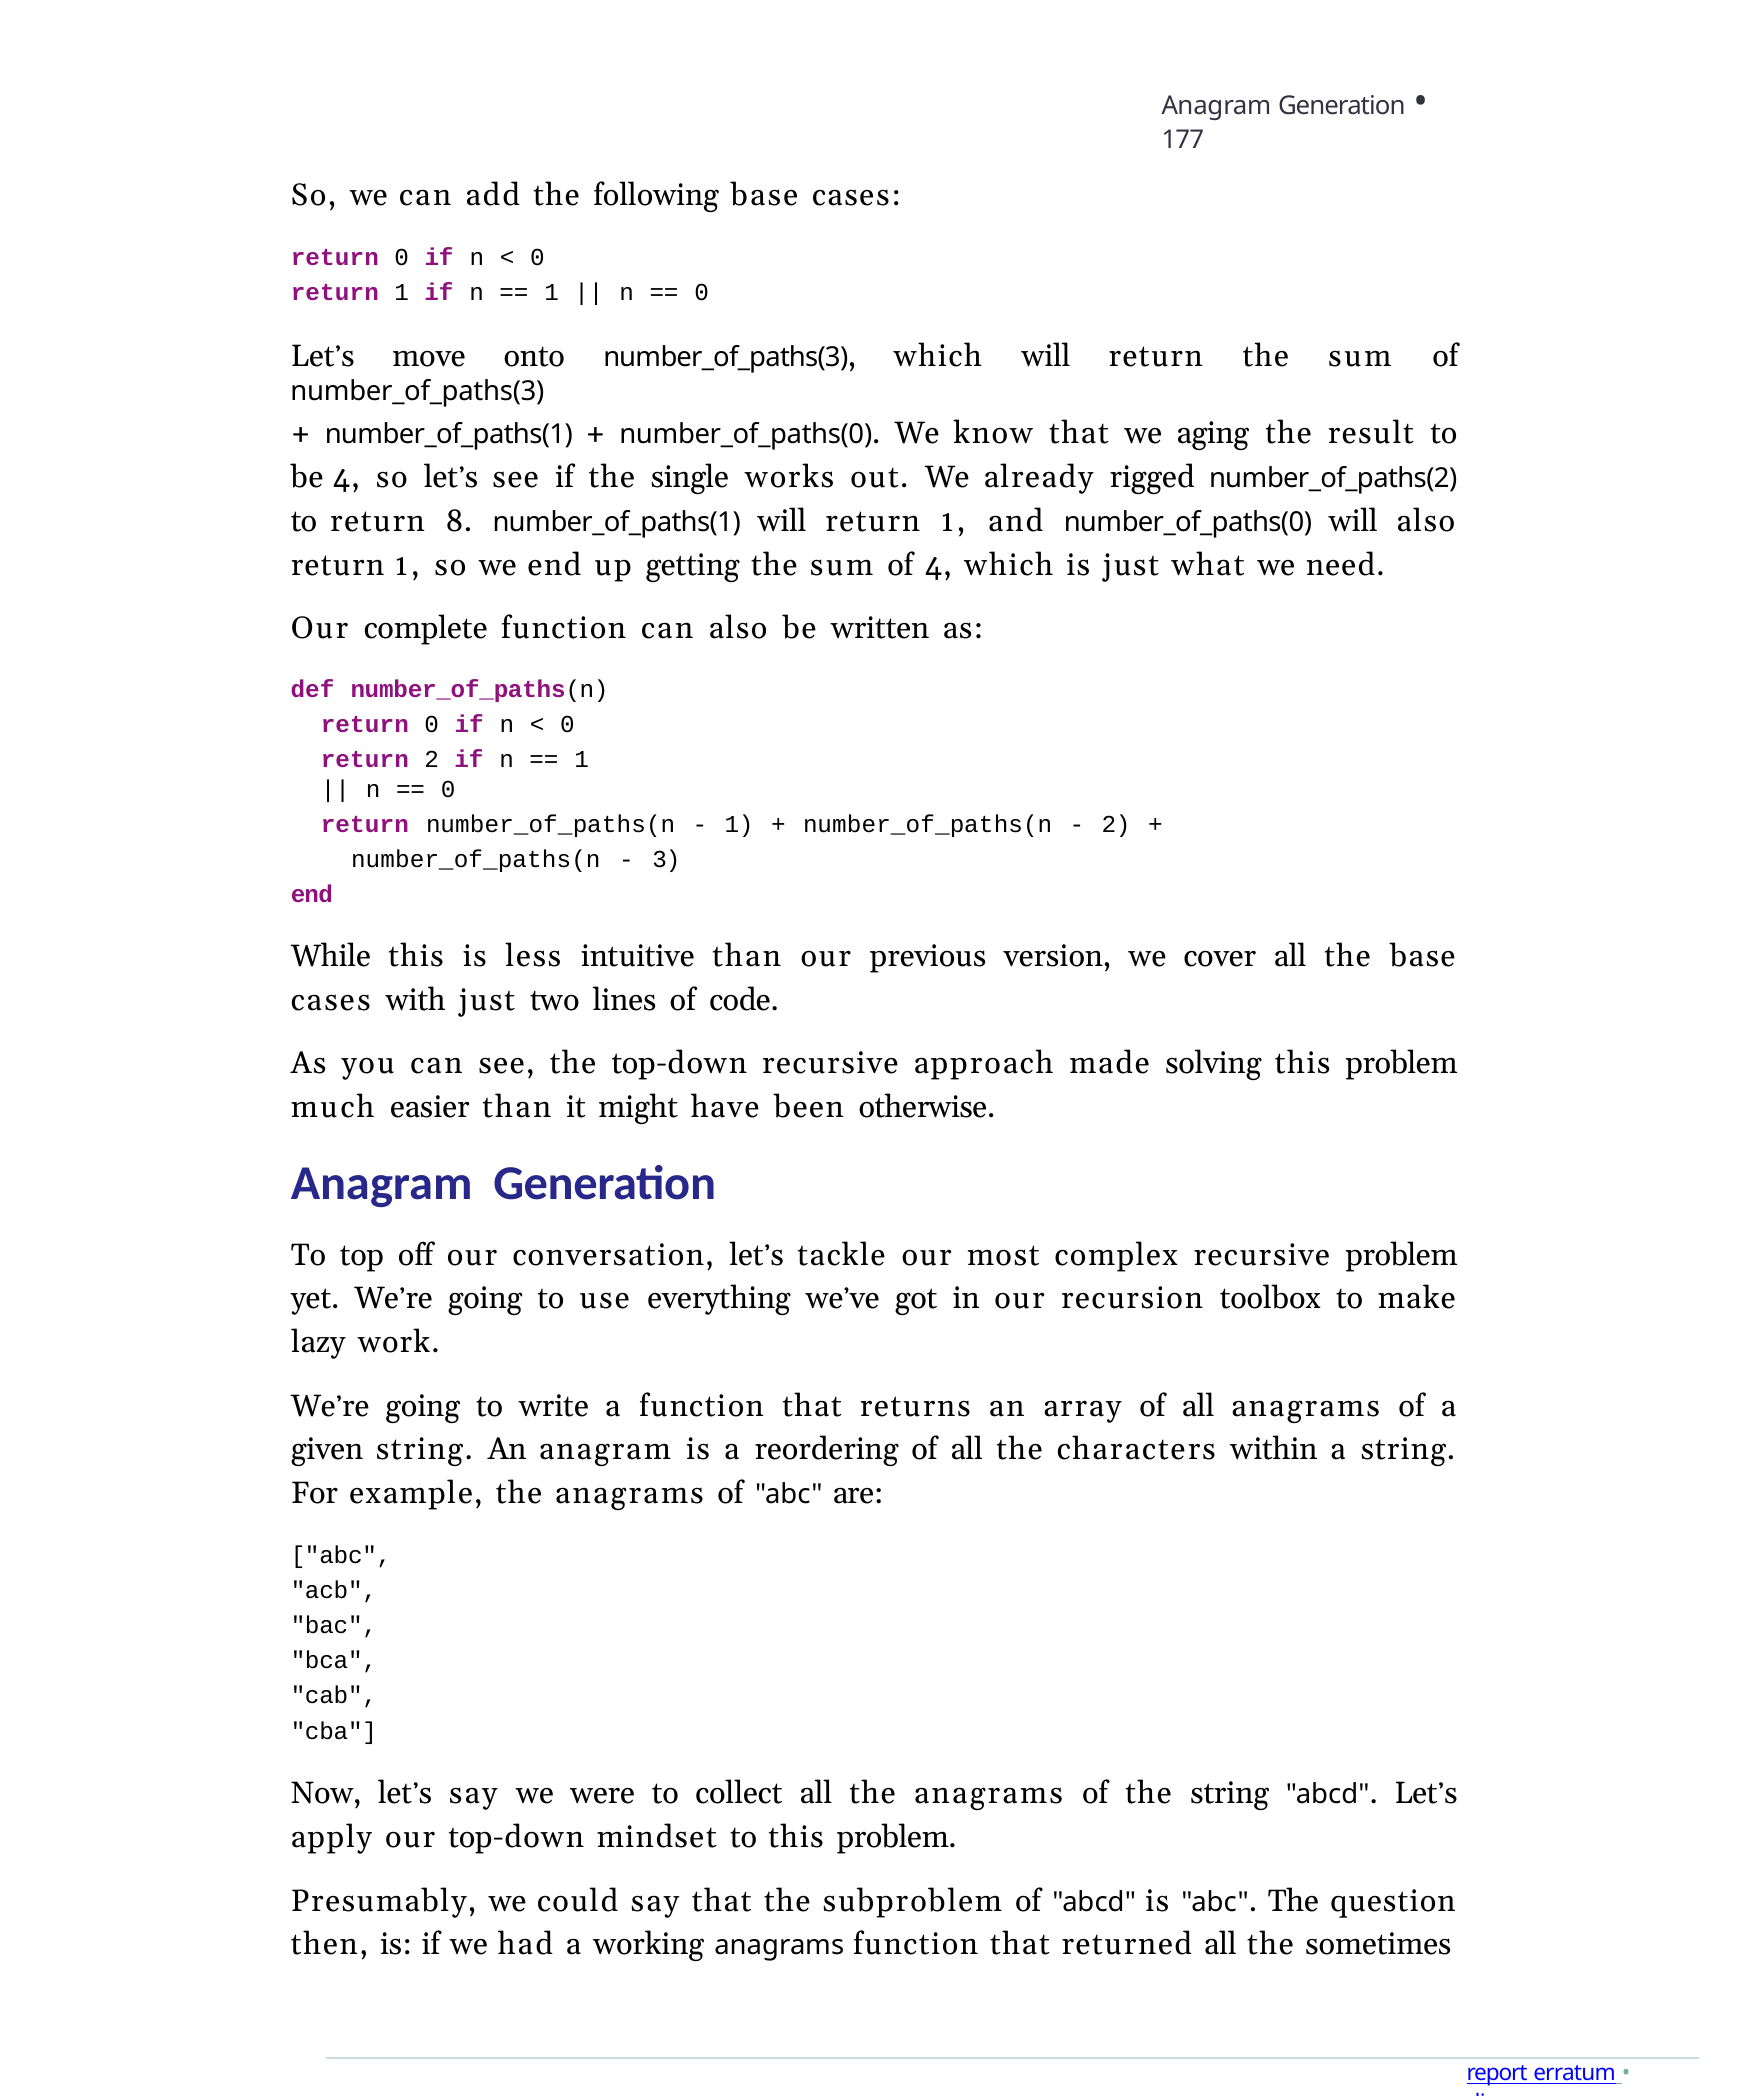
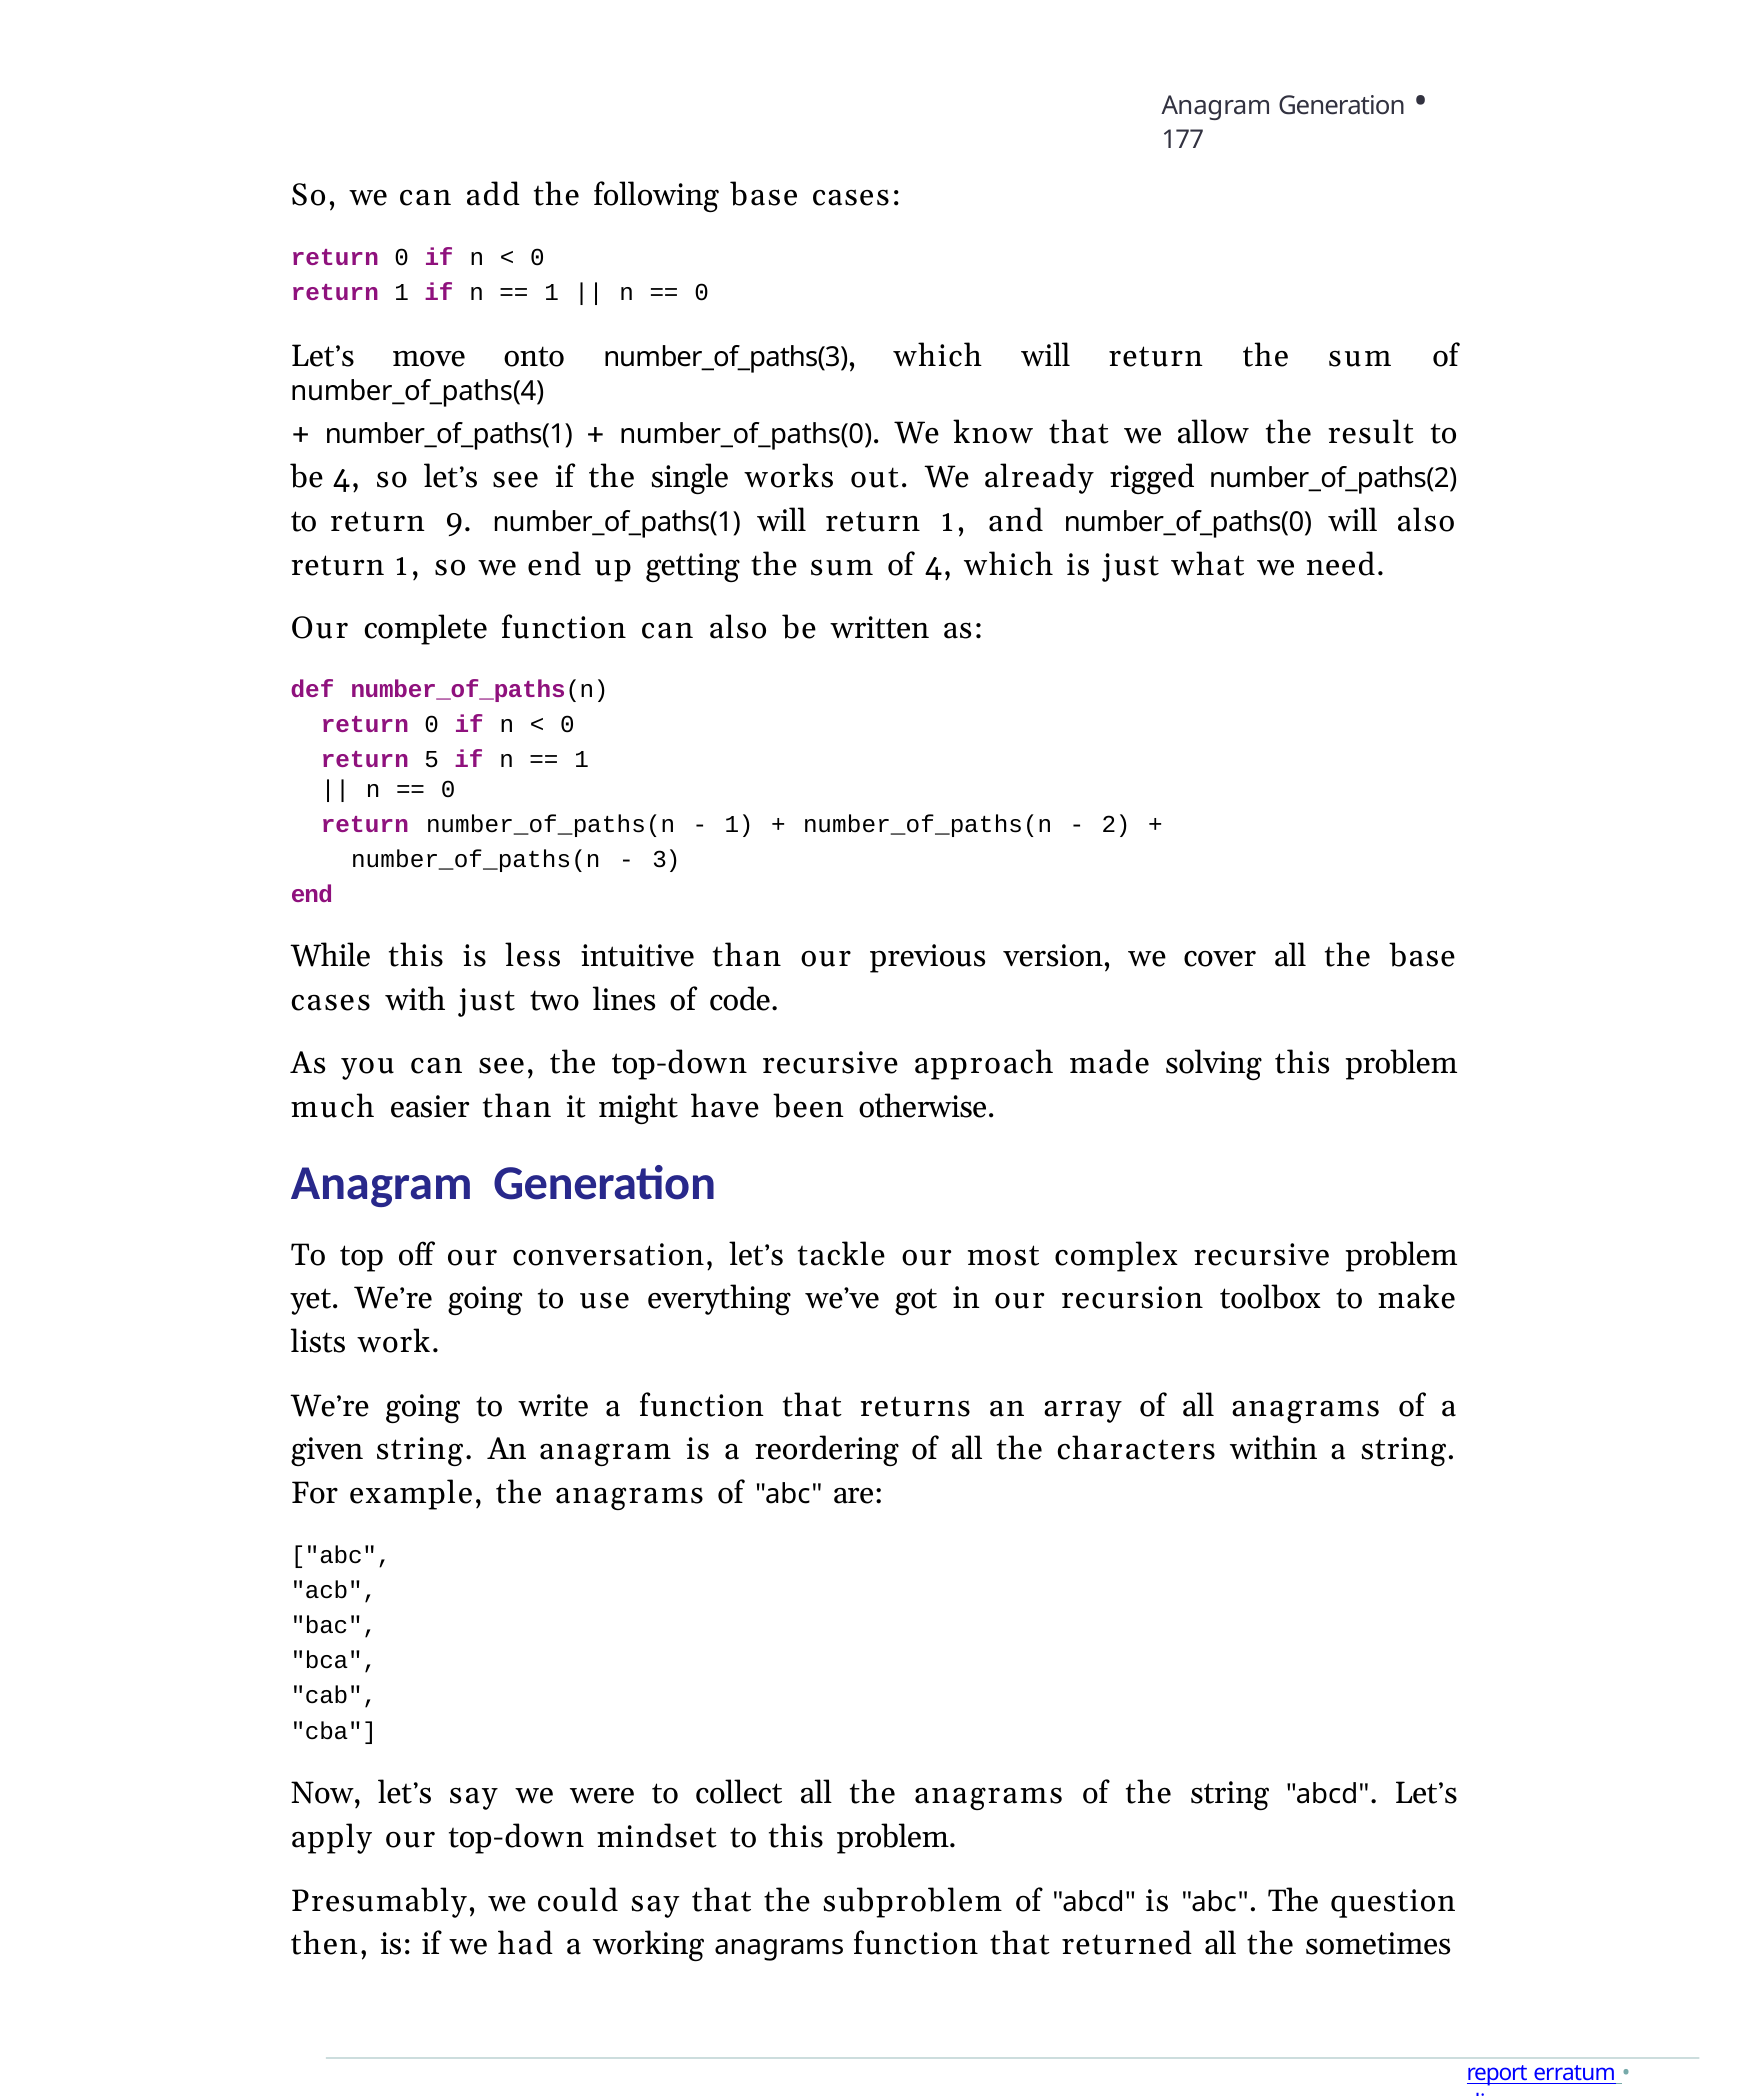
number_of_paths(3: number_of_paths(3 -> number_of_paths(4 (417, 391)
aging: aging -> allow (1213, 433)
8: 8 -> 9 (459, 521)
return 2: 2 -> 5 (432, 760)
lazy: lazy -> lists (319, 1342)
